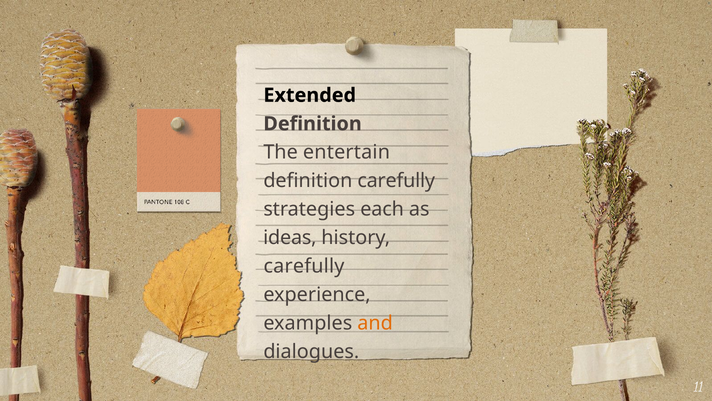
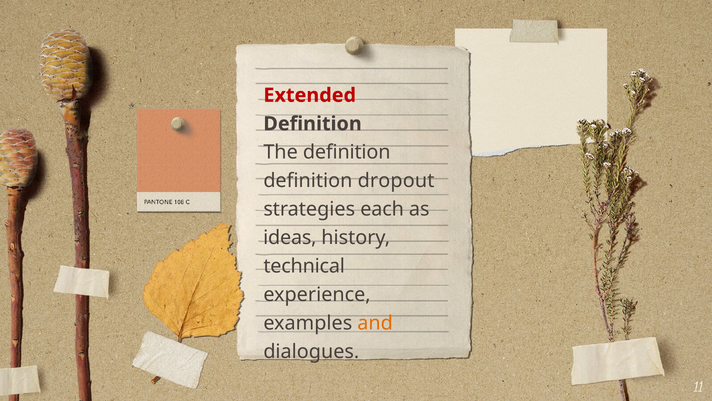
Extended colour: black -> red (310, 95)
The entertain: entertain -> definition (347, 152)
definition carefully: carefully -> dropout (396, 181)
carefully: carefully -> technical (304, 266)
